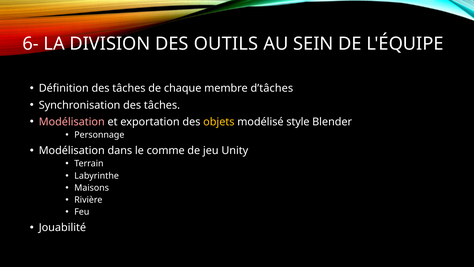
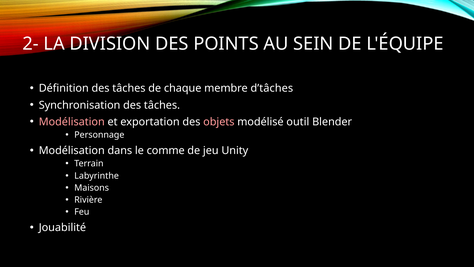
6-: 6- -> 2- (31, 44)
OUTILS: OUTILS -> POINTS (226, 44)
objets colour: yellow -> pink (219, 122)
style: style -> outil (298, 122)
